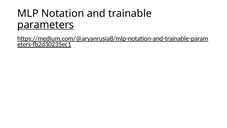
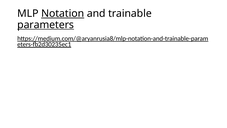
Notation underline: none -> present (63, 13)
